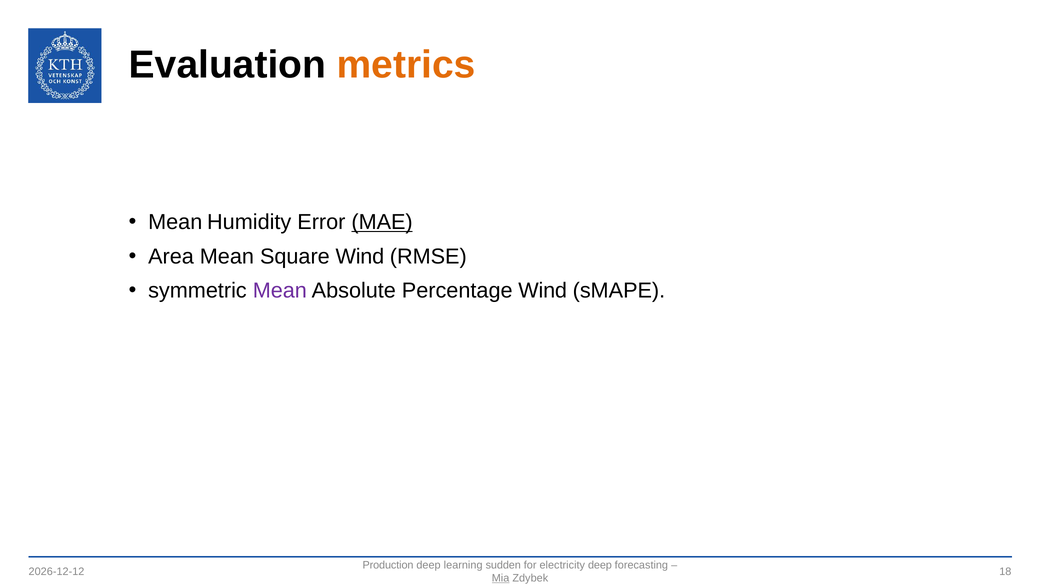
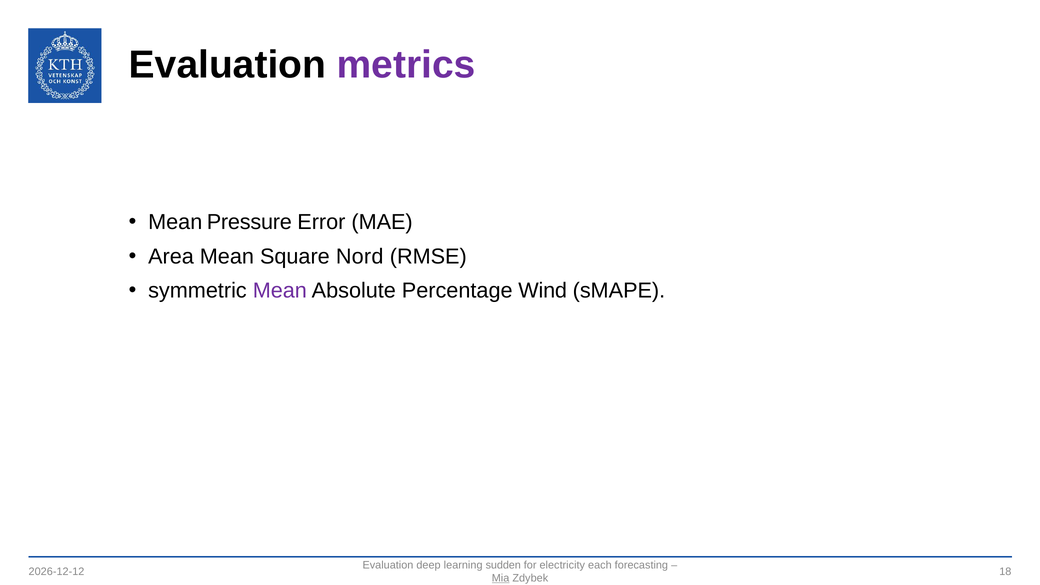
metrics colour: orange -> purple (406, 65)
Humidity: Humidity -> Pressure (249, 222)
MAE underline: present -> none (382, 222)
Square Wind: Wind -> Nord (360, 256)
Production: Production -> Evaluation (388, 565)
electricity deep: deep -> each (600, 565)
